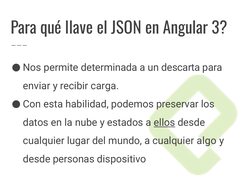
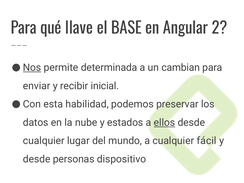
JSON: JSON -> BASE (126, 28)
3: 3 -> 2 (219, 28)
Nos underline: none -> present (32, 68)
descarta: descarta -> cambian (181, 68)
carga: carga -> inicial (105, 86)
algo: algo -> fácil (207, 141)
